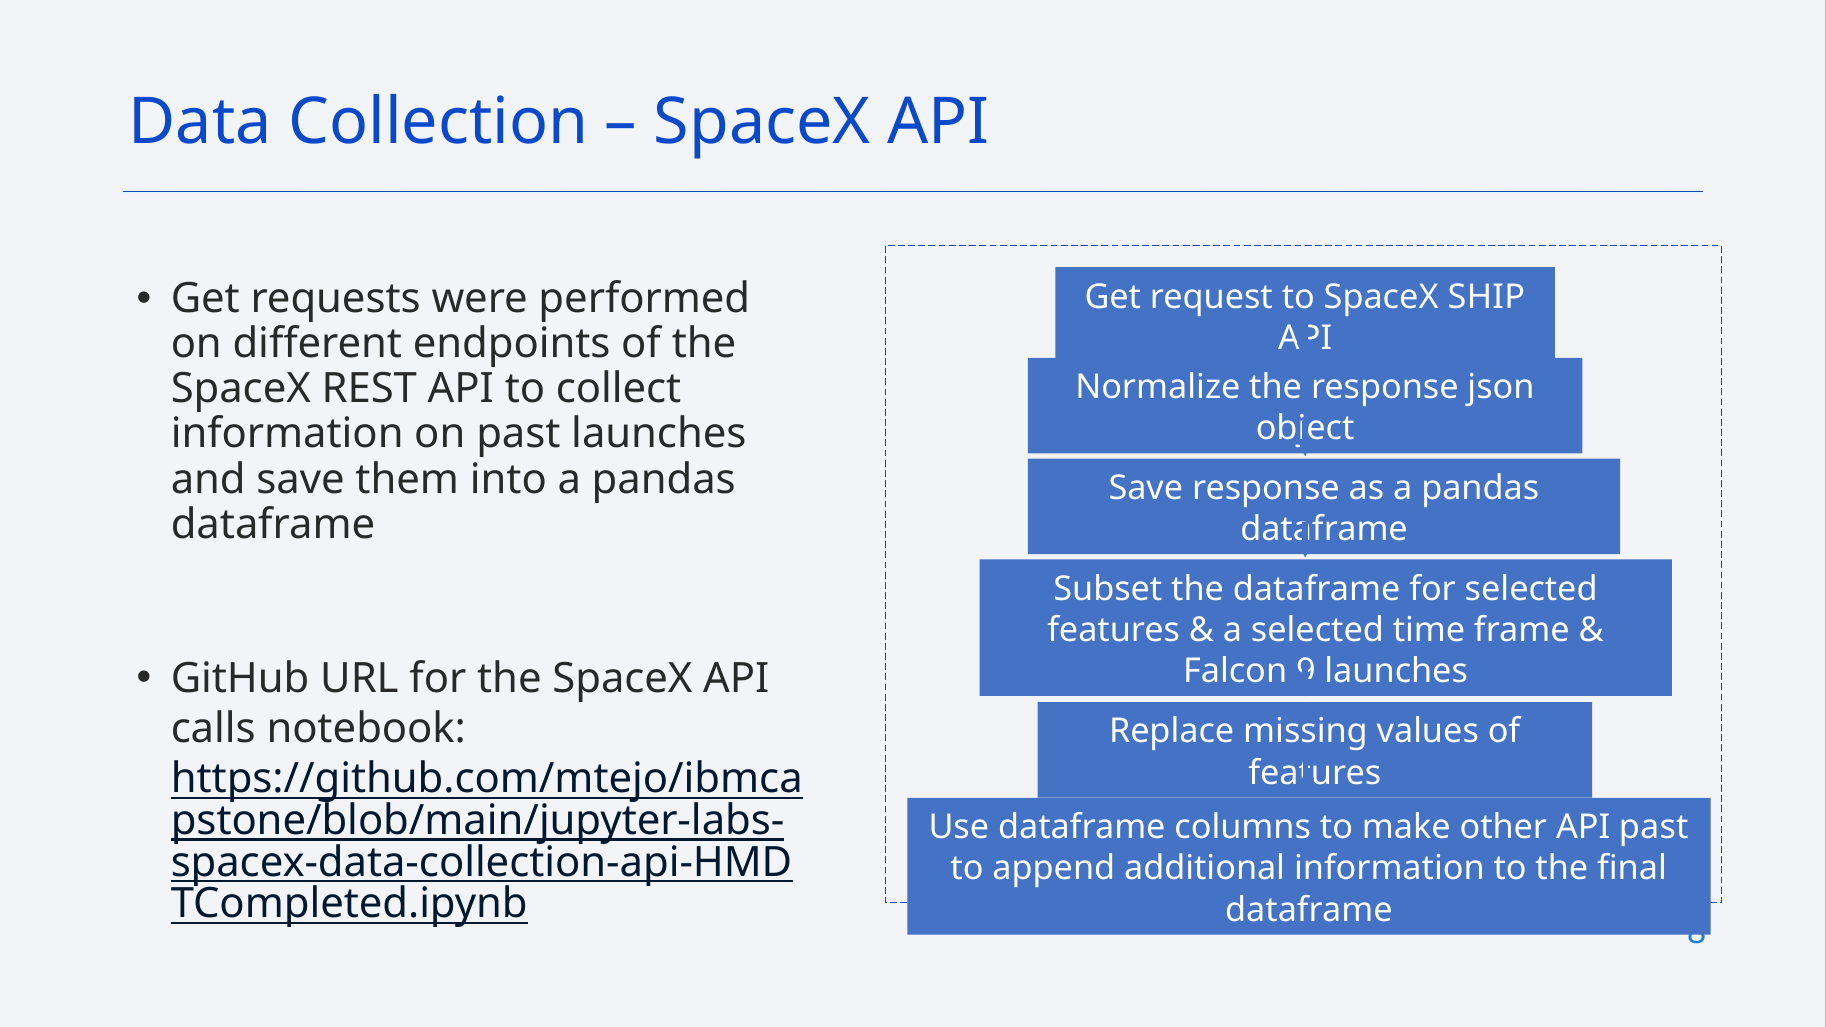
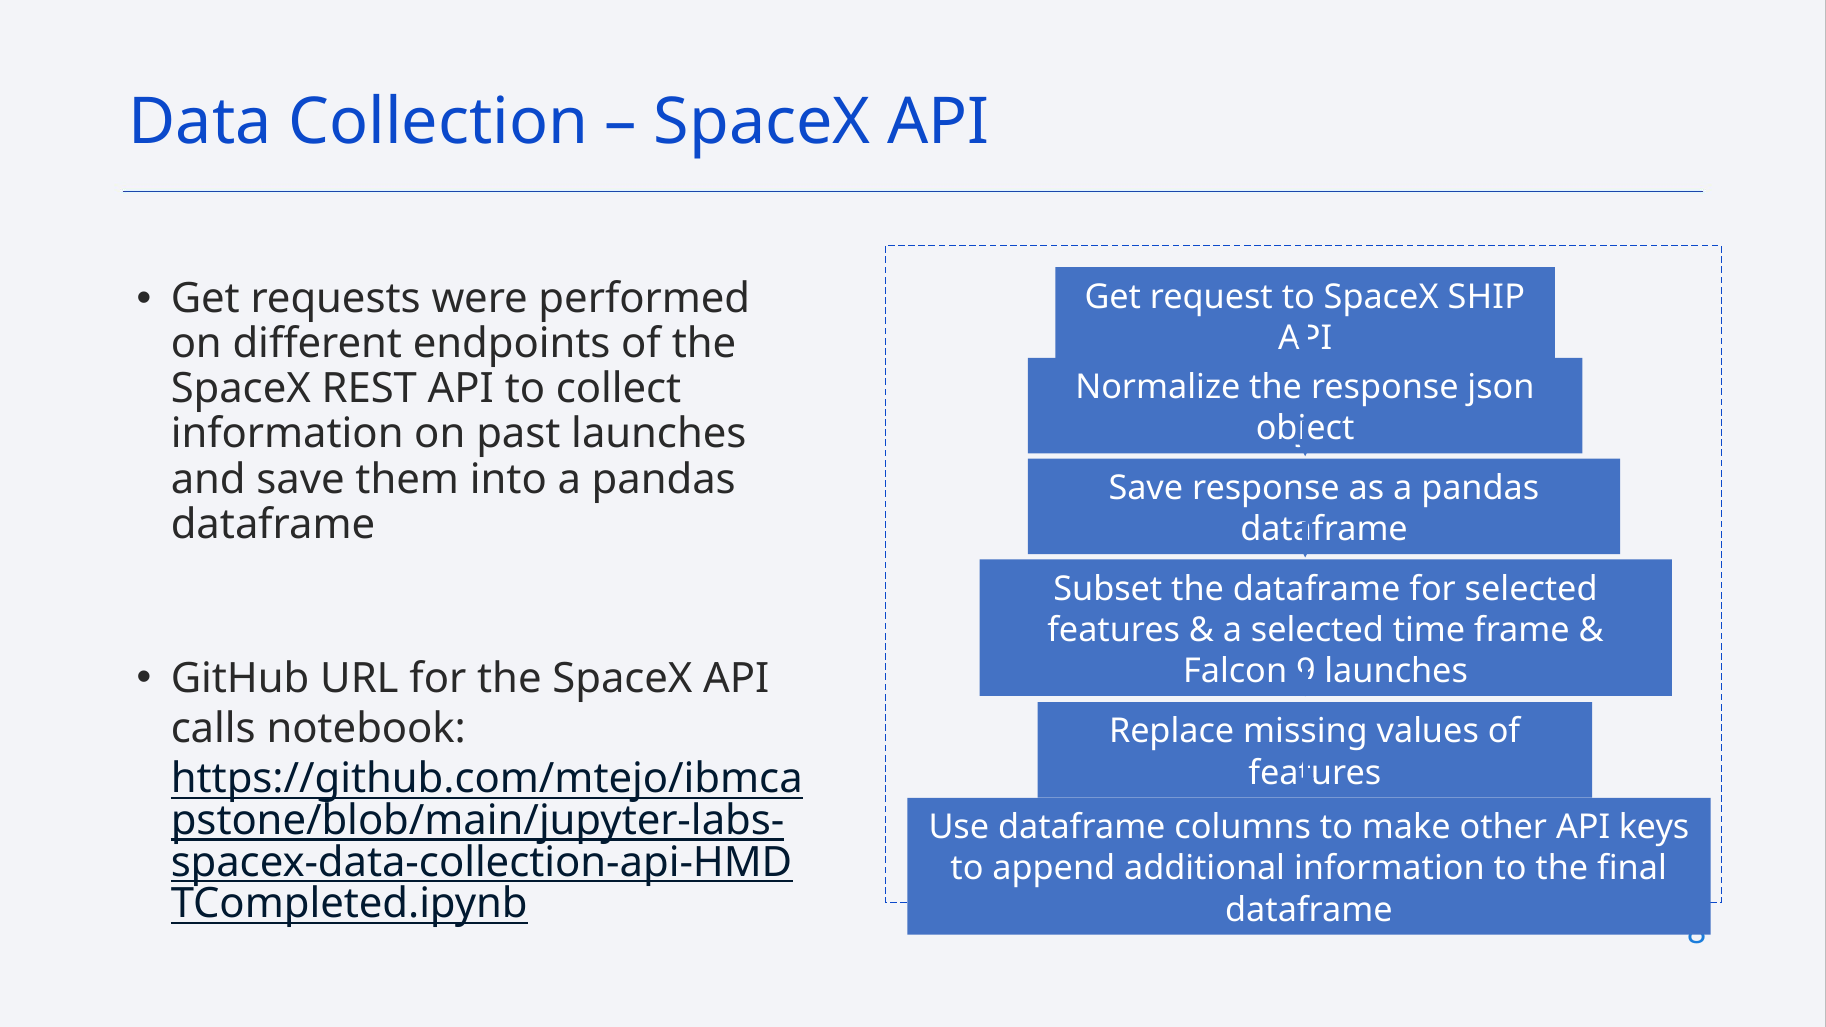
API past: past -> keys (1654, 828)
